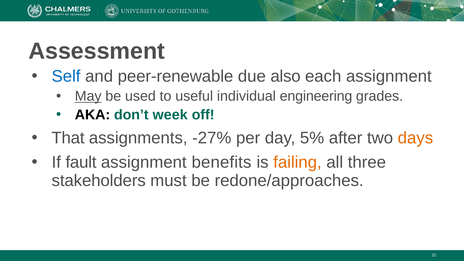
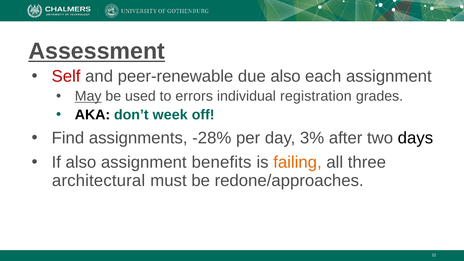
Assessment underline: none -> present (97, 51)
Self colour: blue -> red (66, 76)
useful: useful -> errors (194, 96)
engineering: engineering -> registration (316, 96)
That: That -> Find (68, 138)
-27%: -27% -> -28% (212, 138)
5%: 5% -> 3% (312, 138)
days colour: orange -> black (415, 138)
If fault: fault -> also (81, 162)
stakeholders: stakeholders -> architectural (99, 181)
